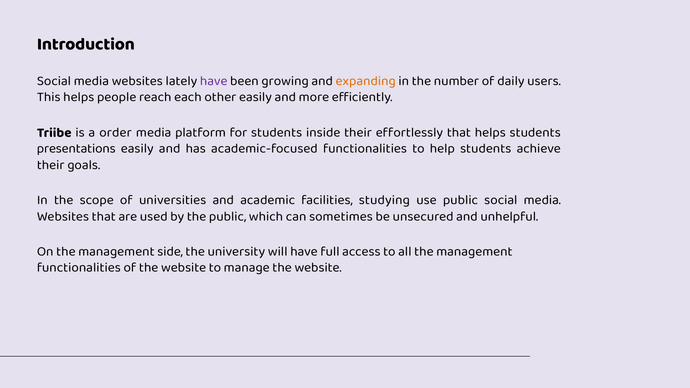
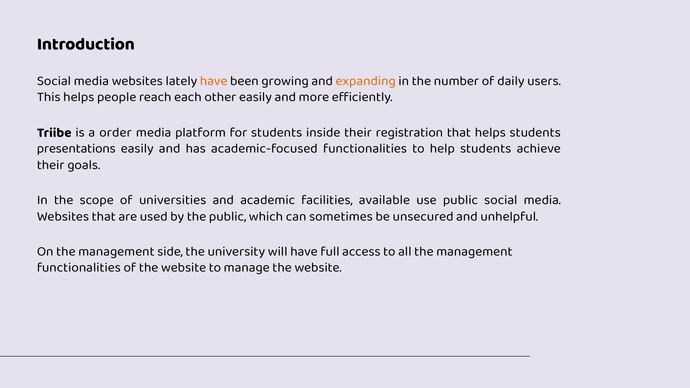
have colour: purple -> orange (214, 81)
effortlessly: effortlessly -> registration (409, 132)
studying: studying -> available (384, 200)
